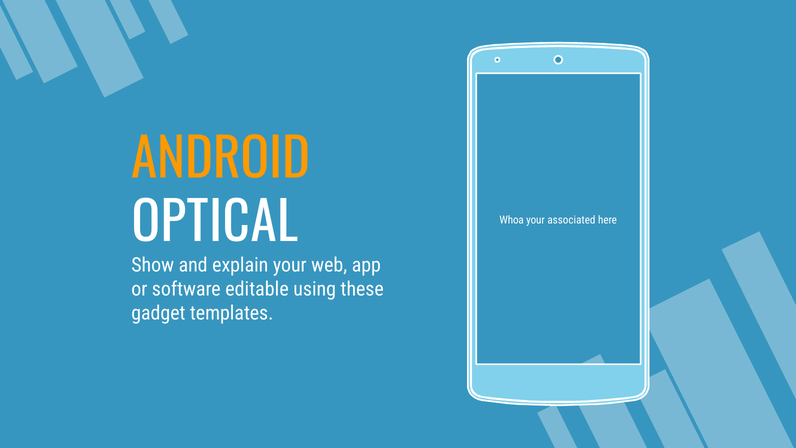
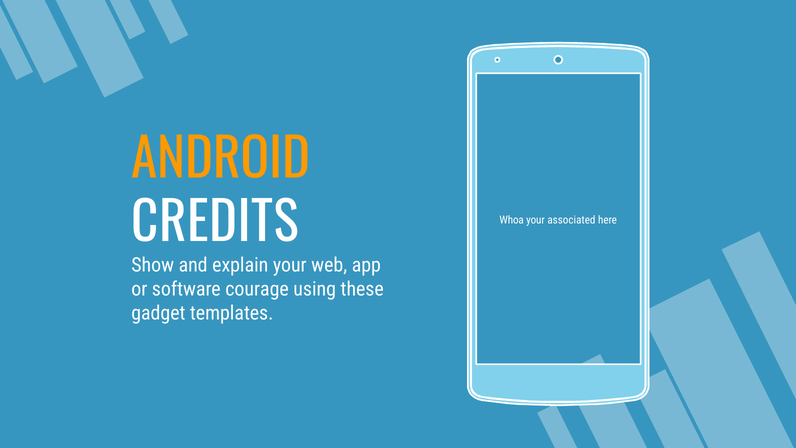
OPTICAL: OPTICAL -> CREDITS (215, 224)
editable: editable -> courage (257, 289)
